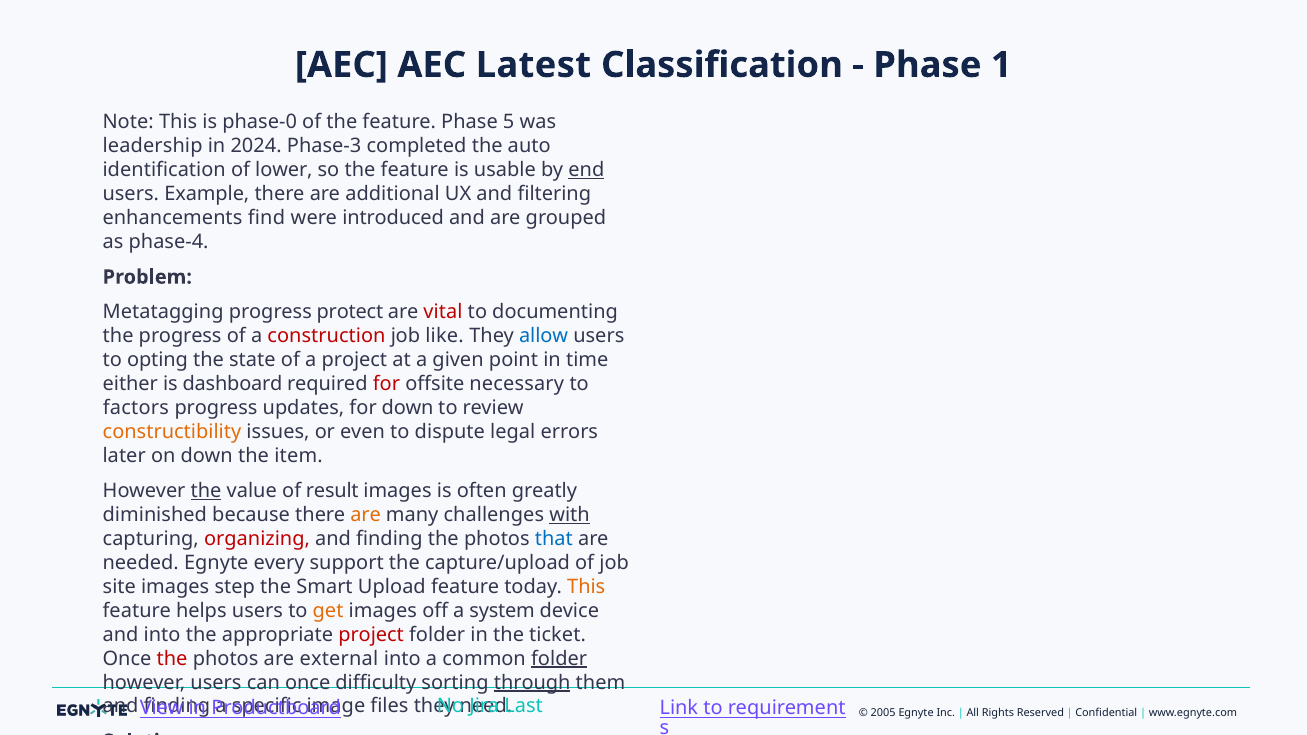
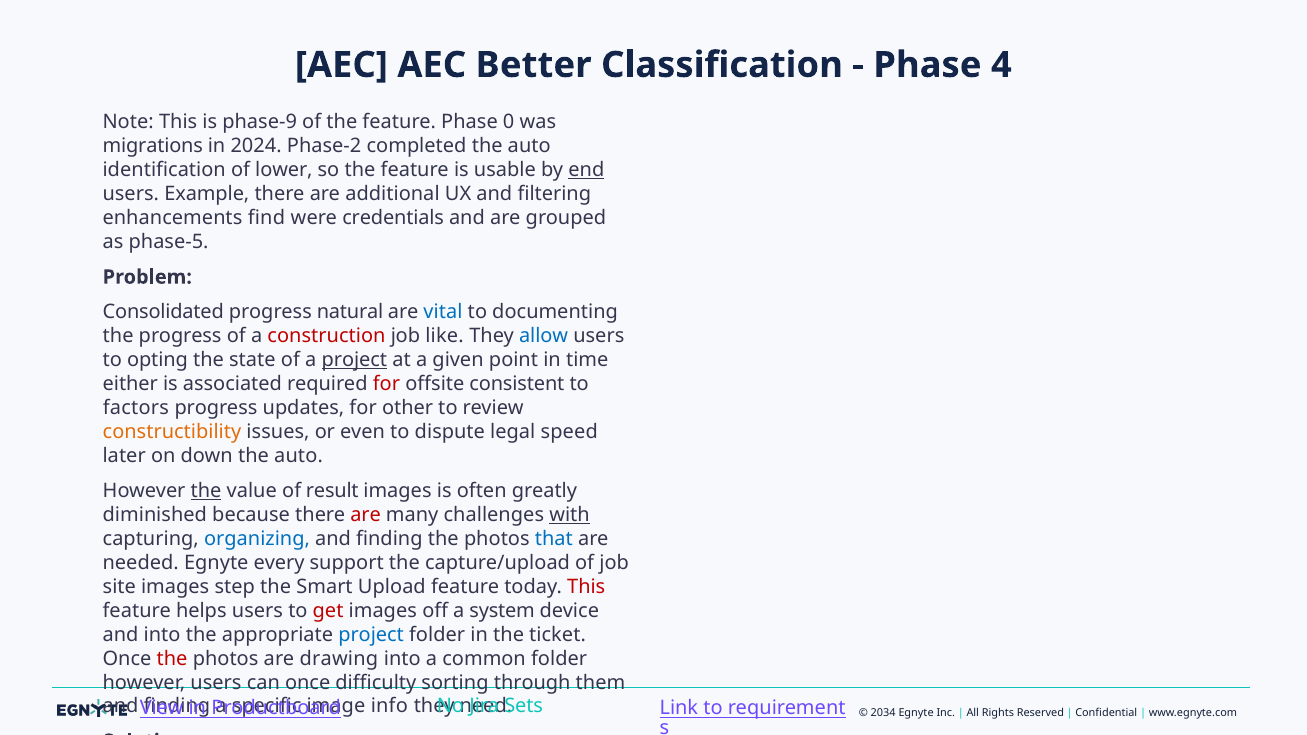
Latest: Latest -> Better (534, 65)
1: 1 -> 4 (1001, 65)
phase-0: phase-0 -> phase-9 (260, 122)
5: 5 -> 0 (509, 122)
leadership: leadership -> migrations (153, 146)
Phase-3: Phase-3 -> Phase-2 (324, 146)
introduced: introduced -> credentials (393, 218)
phase-4: phase-4 -> phase-5 (169, 242)
Metatagging: Metatagging -> Consolidated (163, 312)
protect: protect -> natural (350, 312)
vital colour: red -> blue (443, 312)
project underline: none -> present (354, 360)
dashboard: dashboard -> associated (232, 384)
necessary: necessary -> consistent (517, 384)
for down: down -> other (408, 408)
errors: errors -> speed (569, 432)
down the item: item -> auto (299, 456)
are colour: orange -> red (366, 515)
organizing colour: red -> blue (257, 539)
This colour: orange -> red (586, 587)
get colour: orange -> red (328, 611)
project colour: red -> blue (371, 635)
external: external -> drawing (339, 659)
folder underline: present -> none (559, 659)
through underline: present -> none (532, 683)
files: files -> info (389, 707)
Last: Last -> Sets (524, 706)
2005: 2005 -> 2034 (883, 713)
